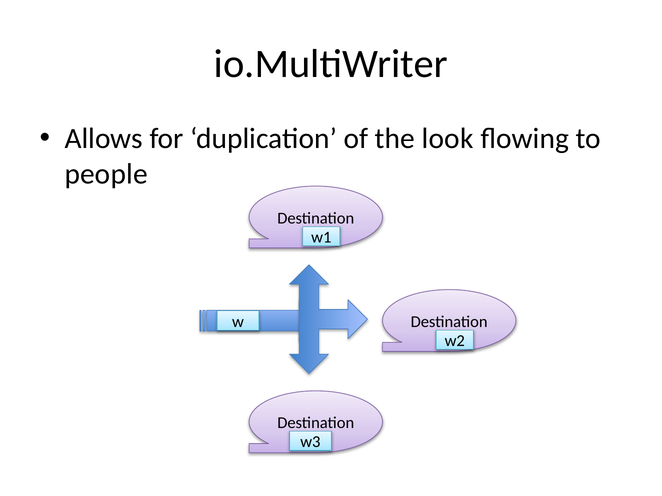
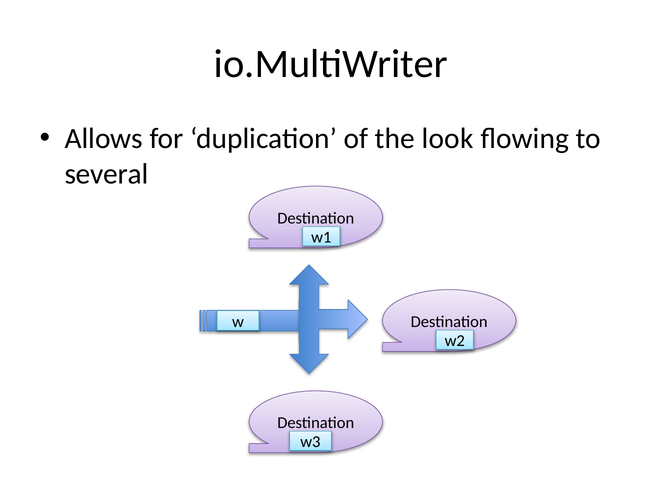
people: people -> several (106, 174)
